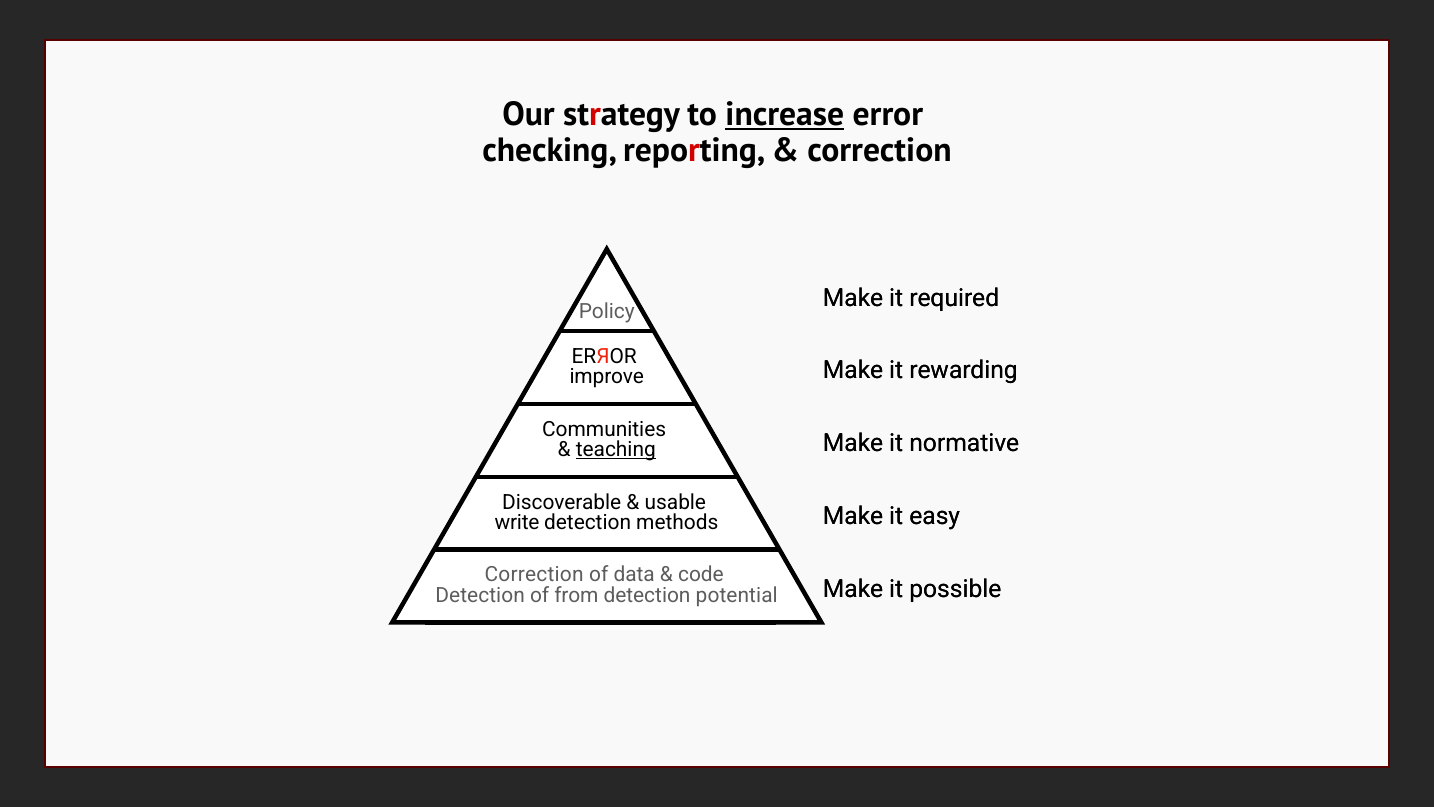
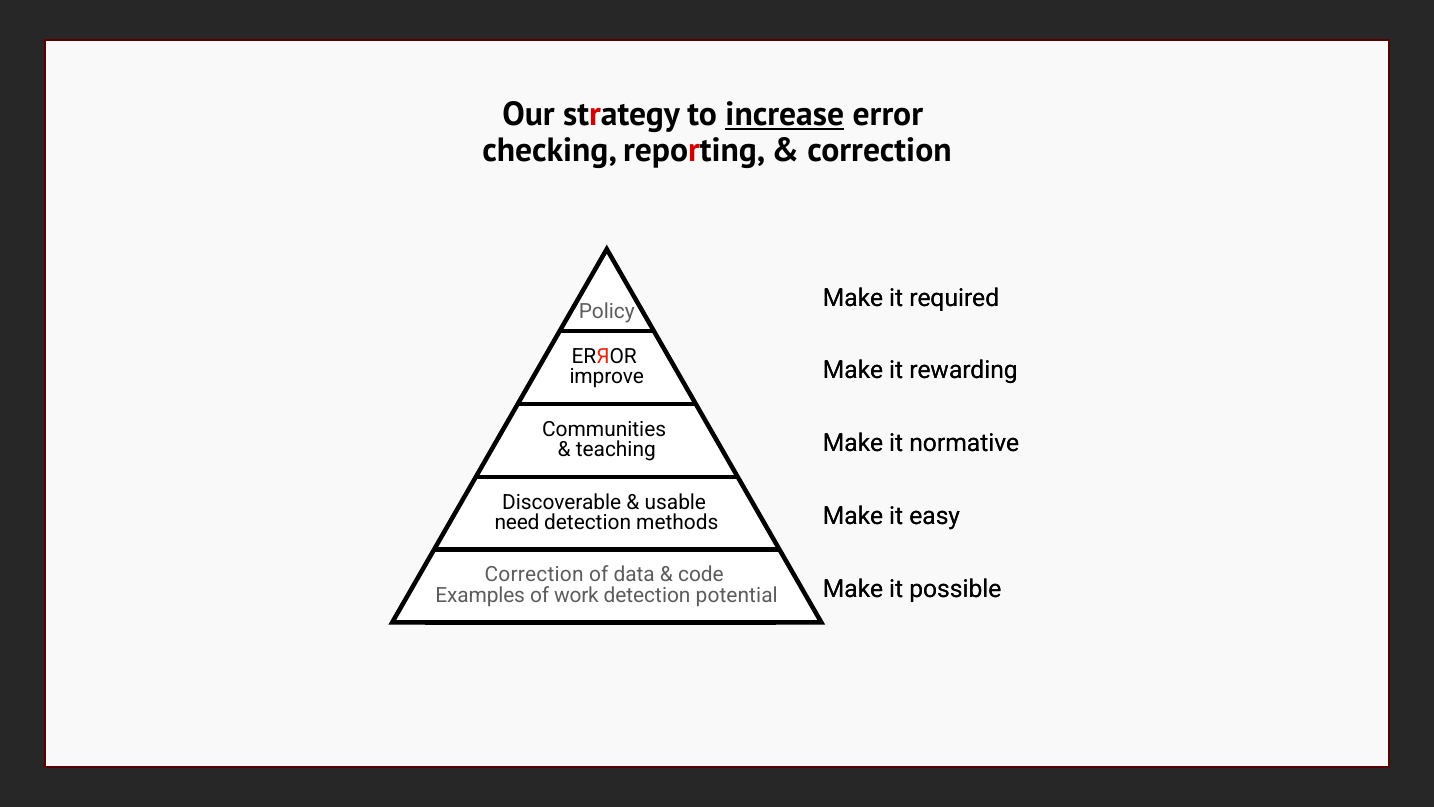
teaching underline: present -> none (616, 449)
write: write -> need (517, 522)
Detection: Detection -> Examples (480, 595)
from: from -> work (576, 595)
